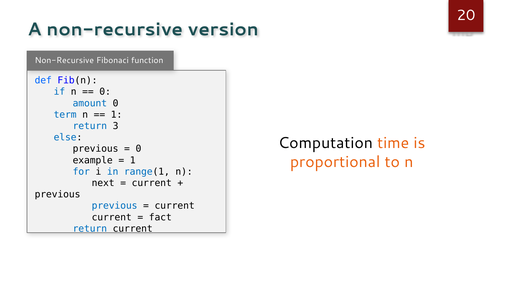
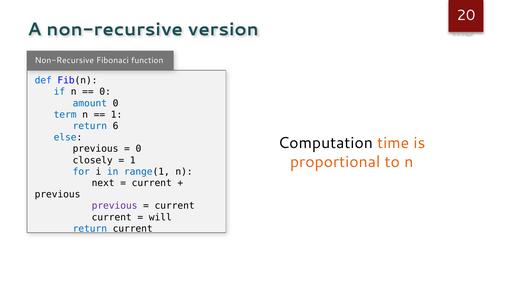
3: 3 -> 6 (116, 126)
example: example -> closely (93, 160)
previous colour: blue -> purple (115, 206)
fact: fact -> will (160, 217)
